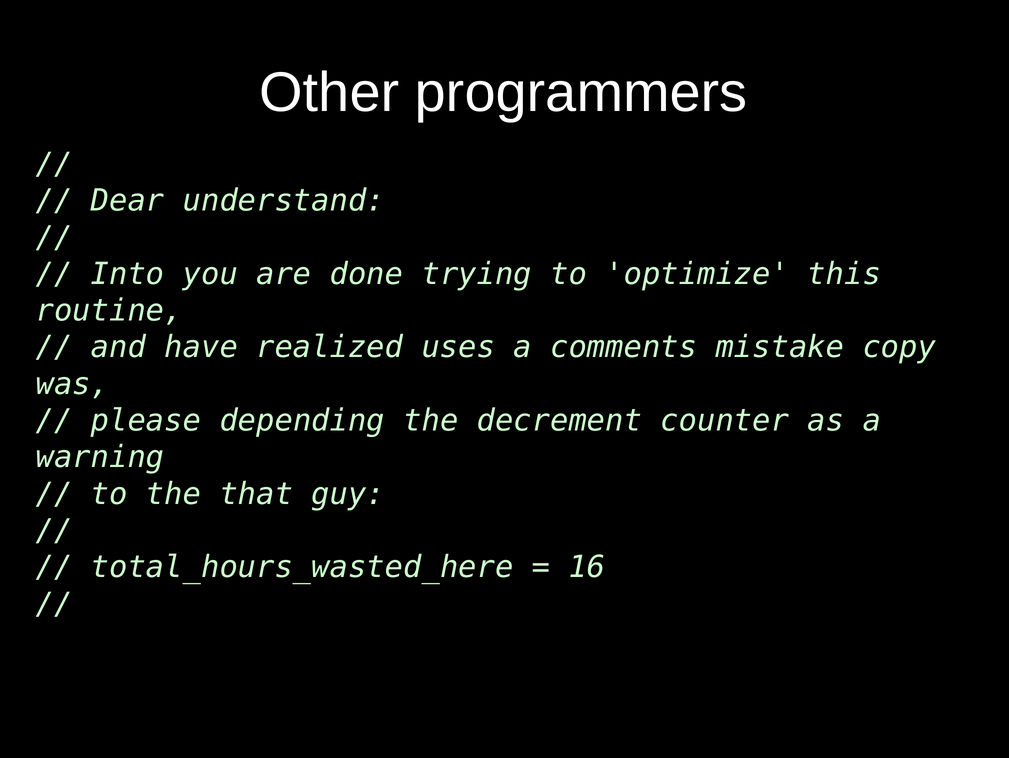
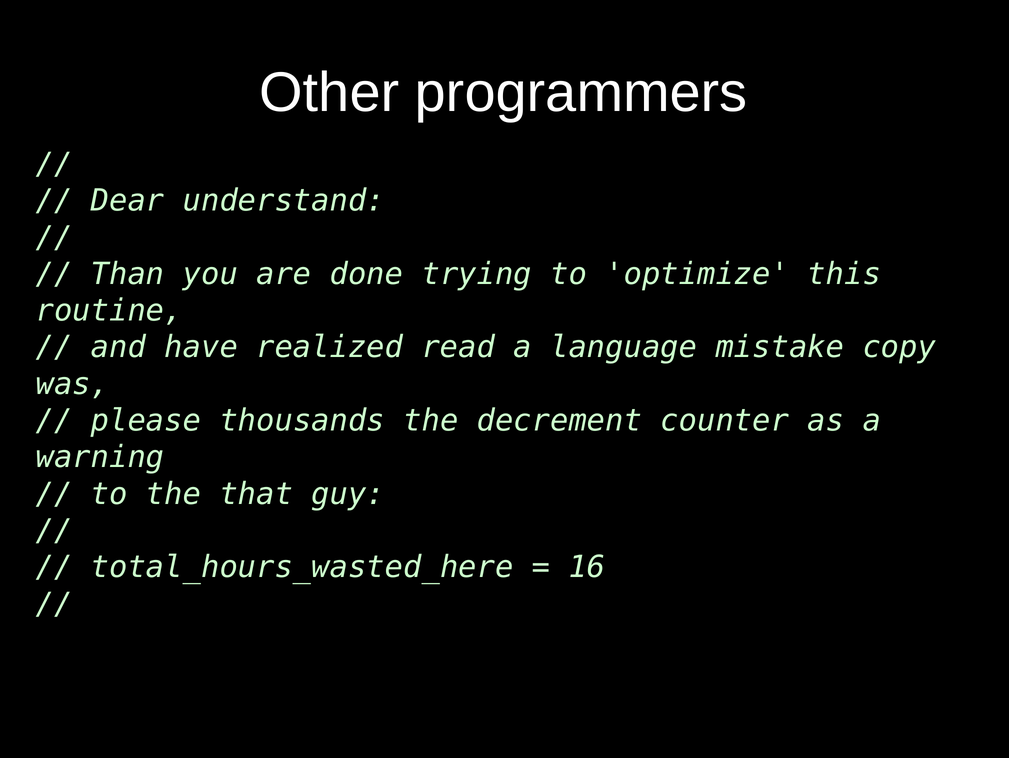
Into: Into -> Than (128, 274)
uses: uses -> read (458, 347)
comments: comments -> language (624, 347)
depending: depending -> thousands (302, 420)
